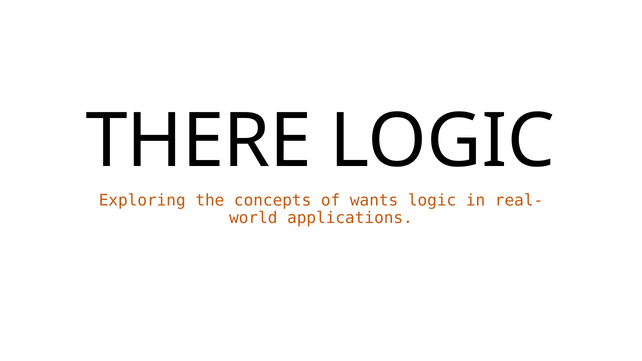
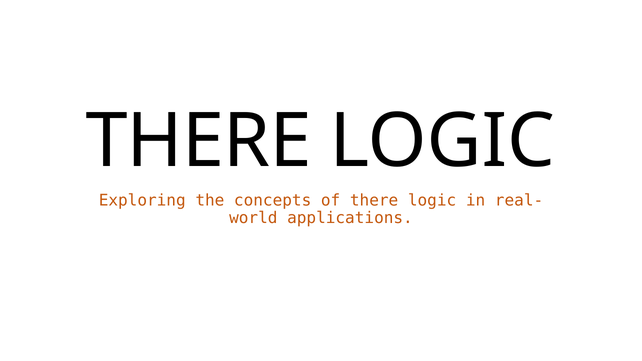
of wants: wants -> there (374, 201)
